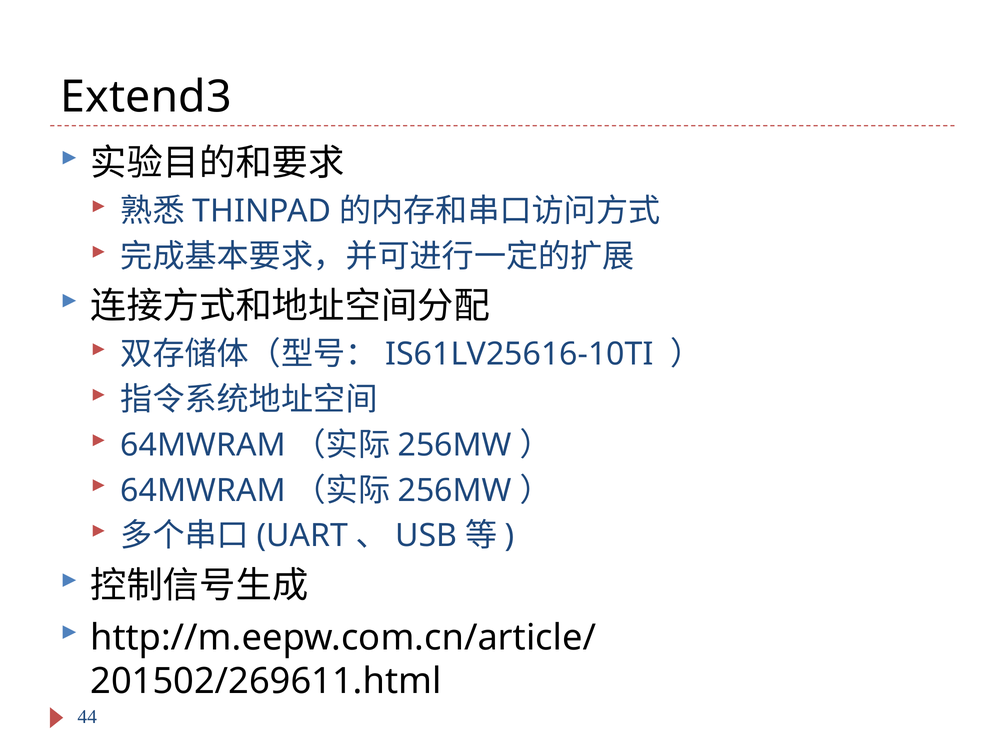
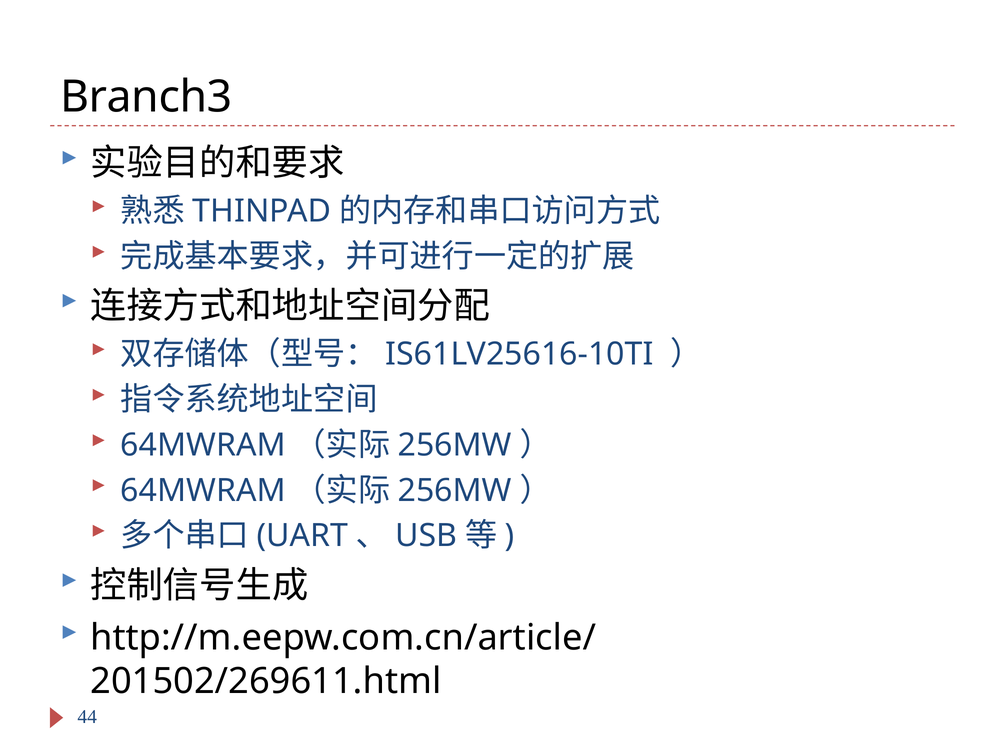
Extend3: Extend3 -> Branch3 (146, 97)
